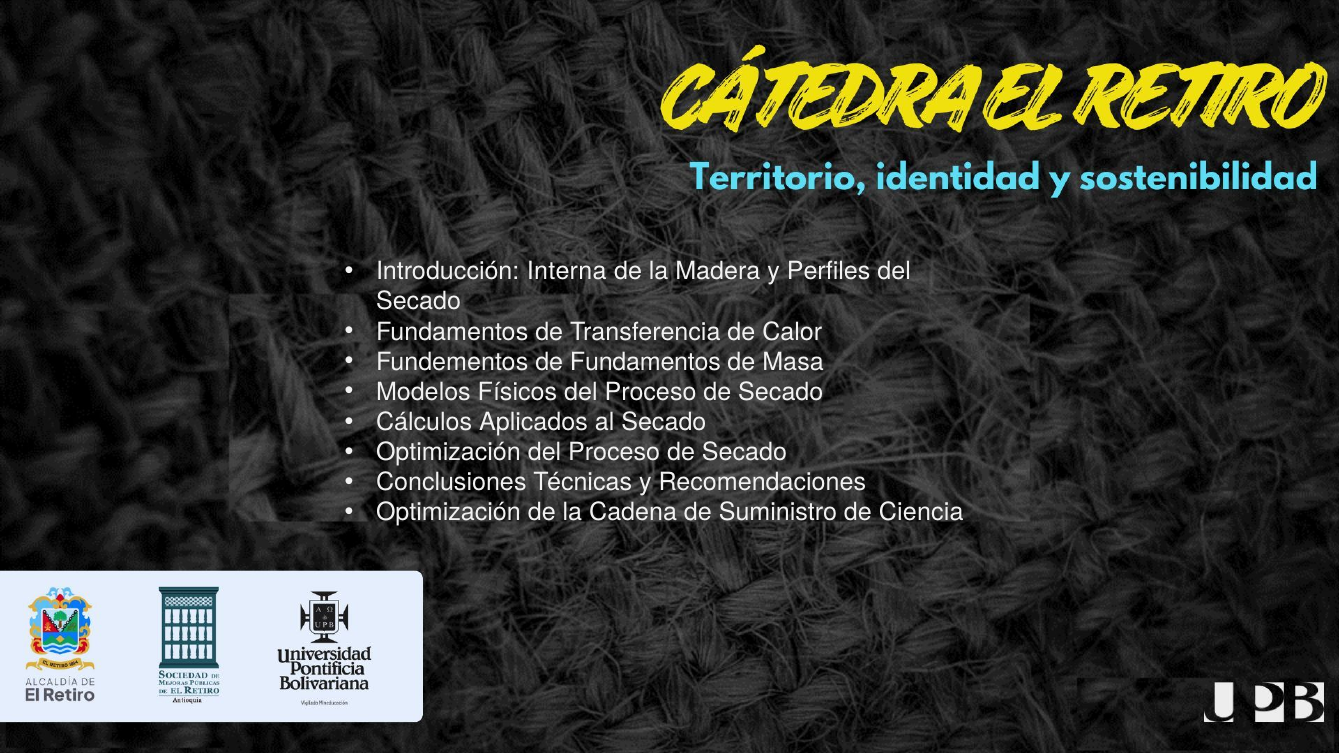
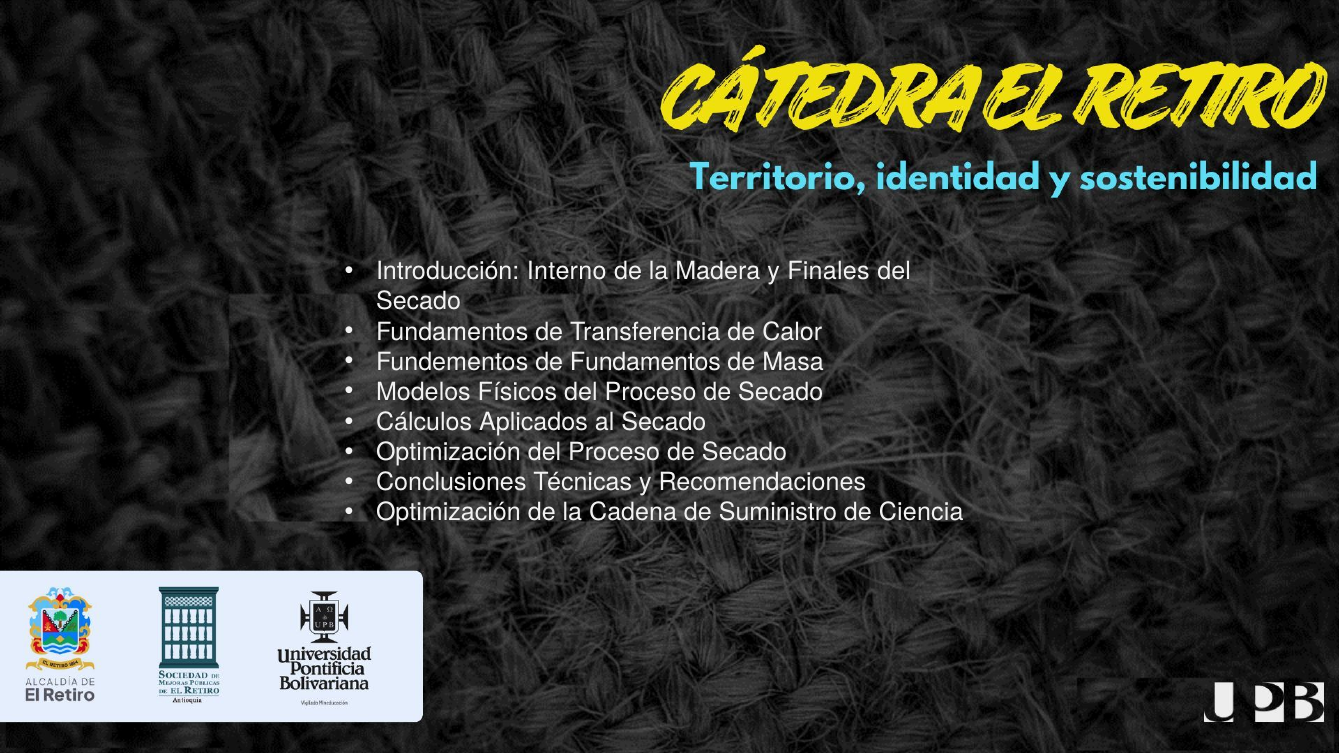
Interna: Interna -> Interno (567, 272)
Perfiles: Perfiles -> Finales (828, 272)
